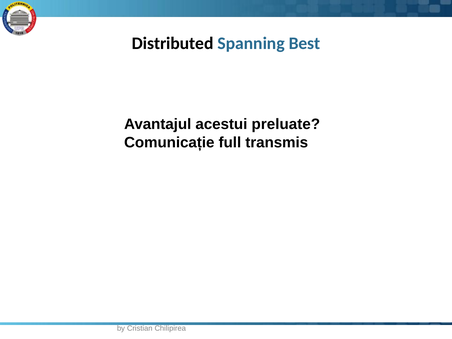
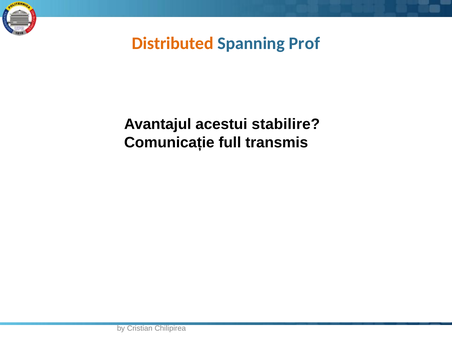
Distributed colour: black -> orange (173, 43)
Best: Best -> Prof (304, 43)
preluate: preluate -> stabilire (286, 124)
